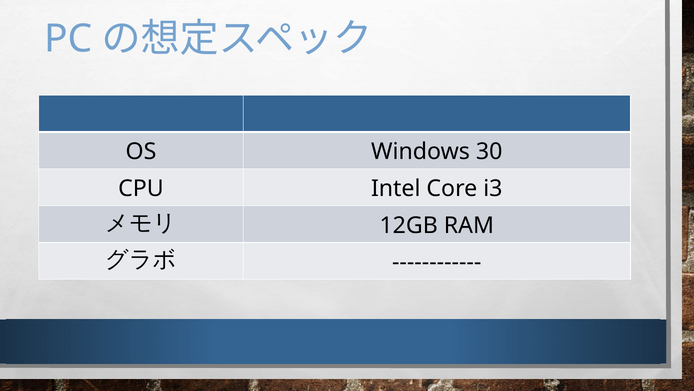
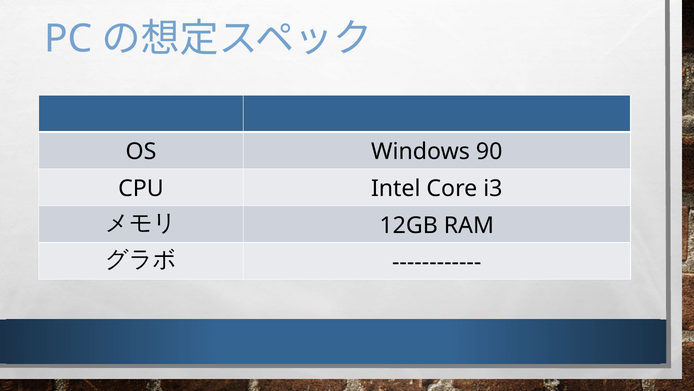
30: 30 -> 90 (489, 152)
